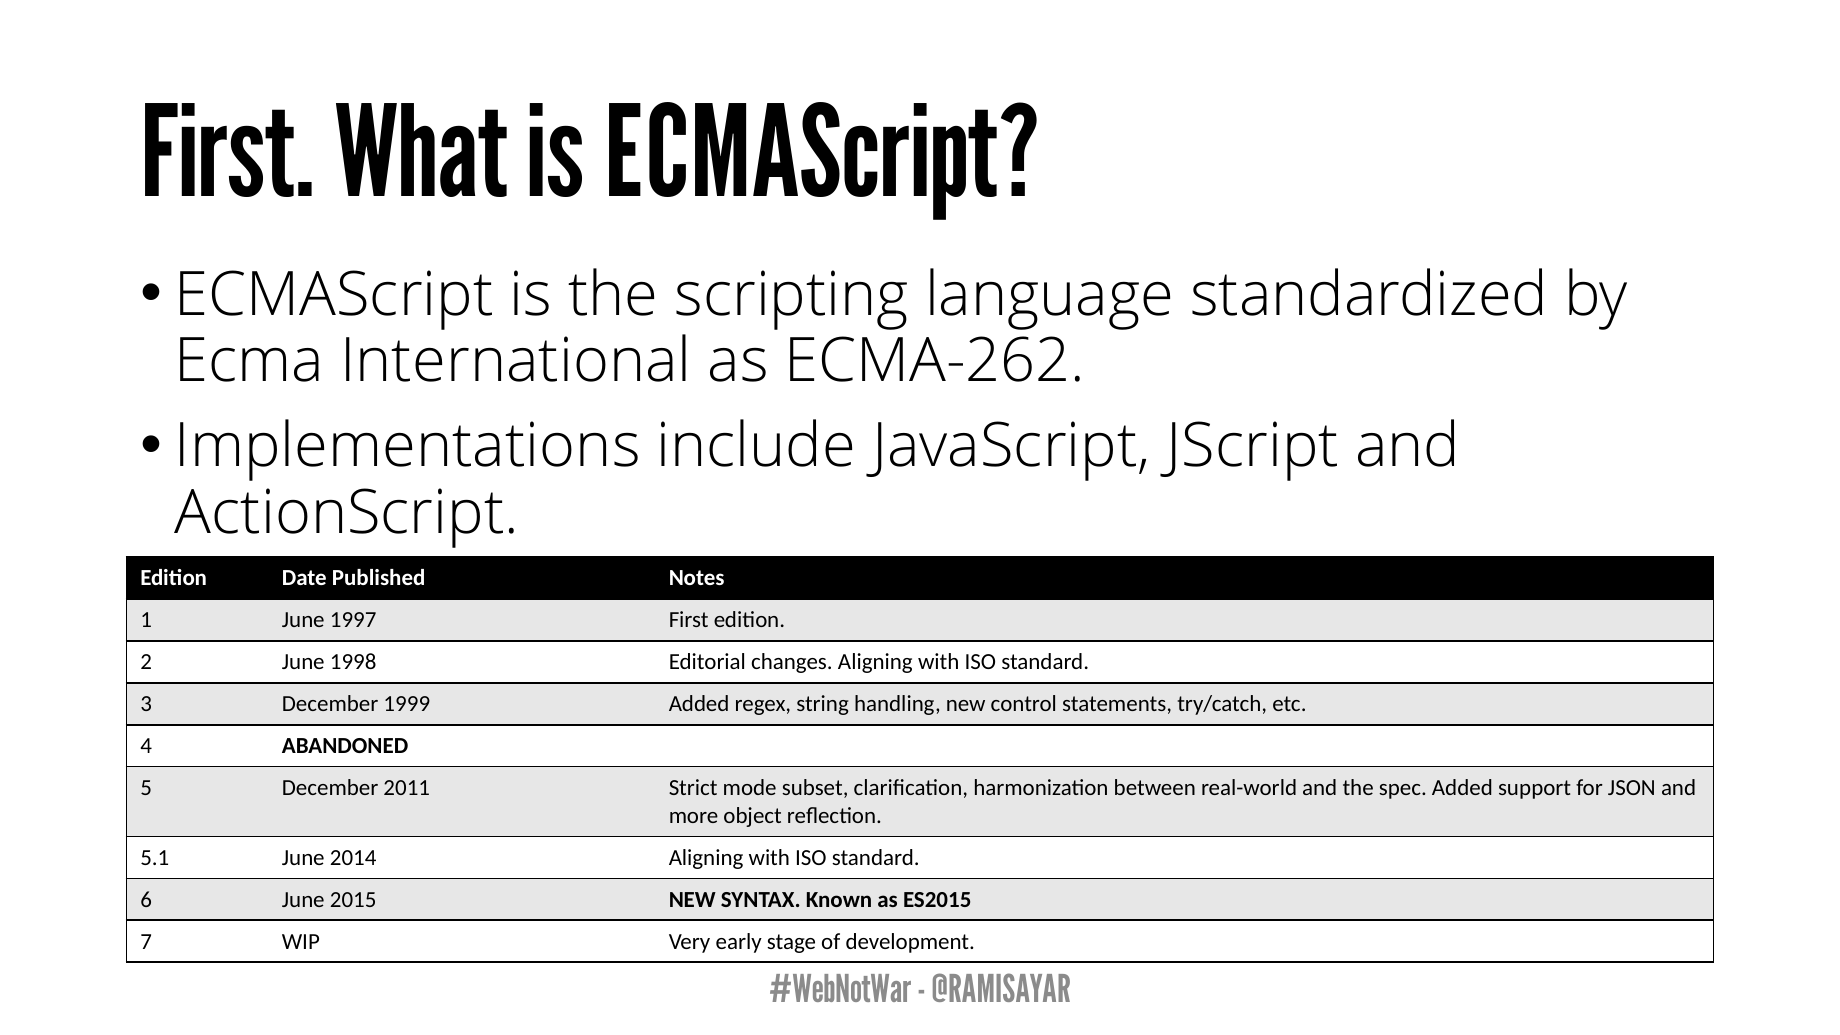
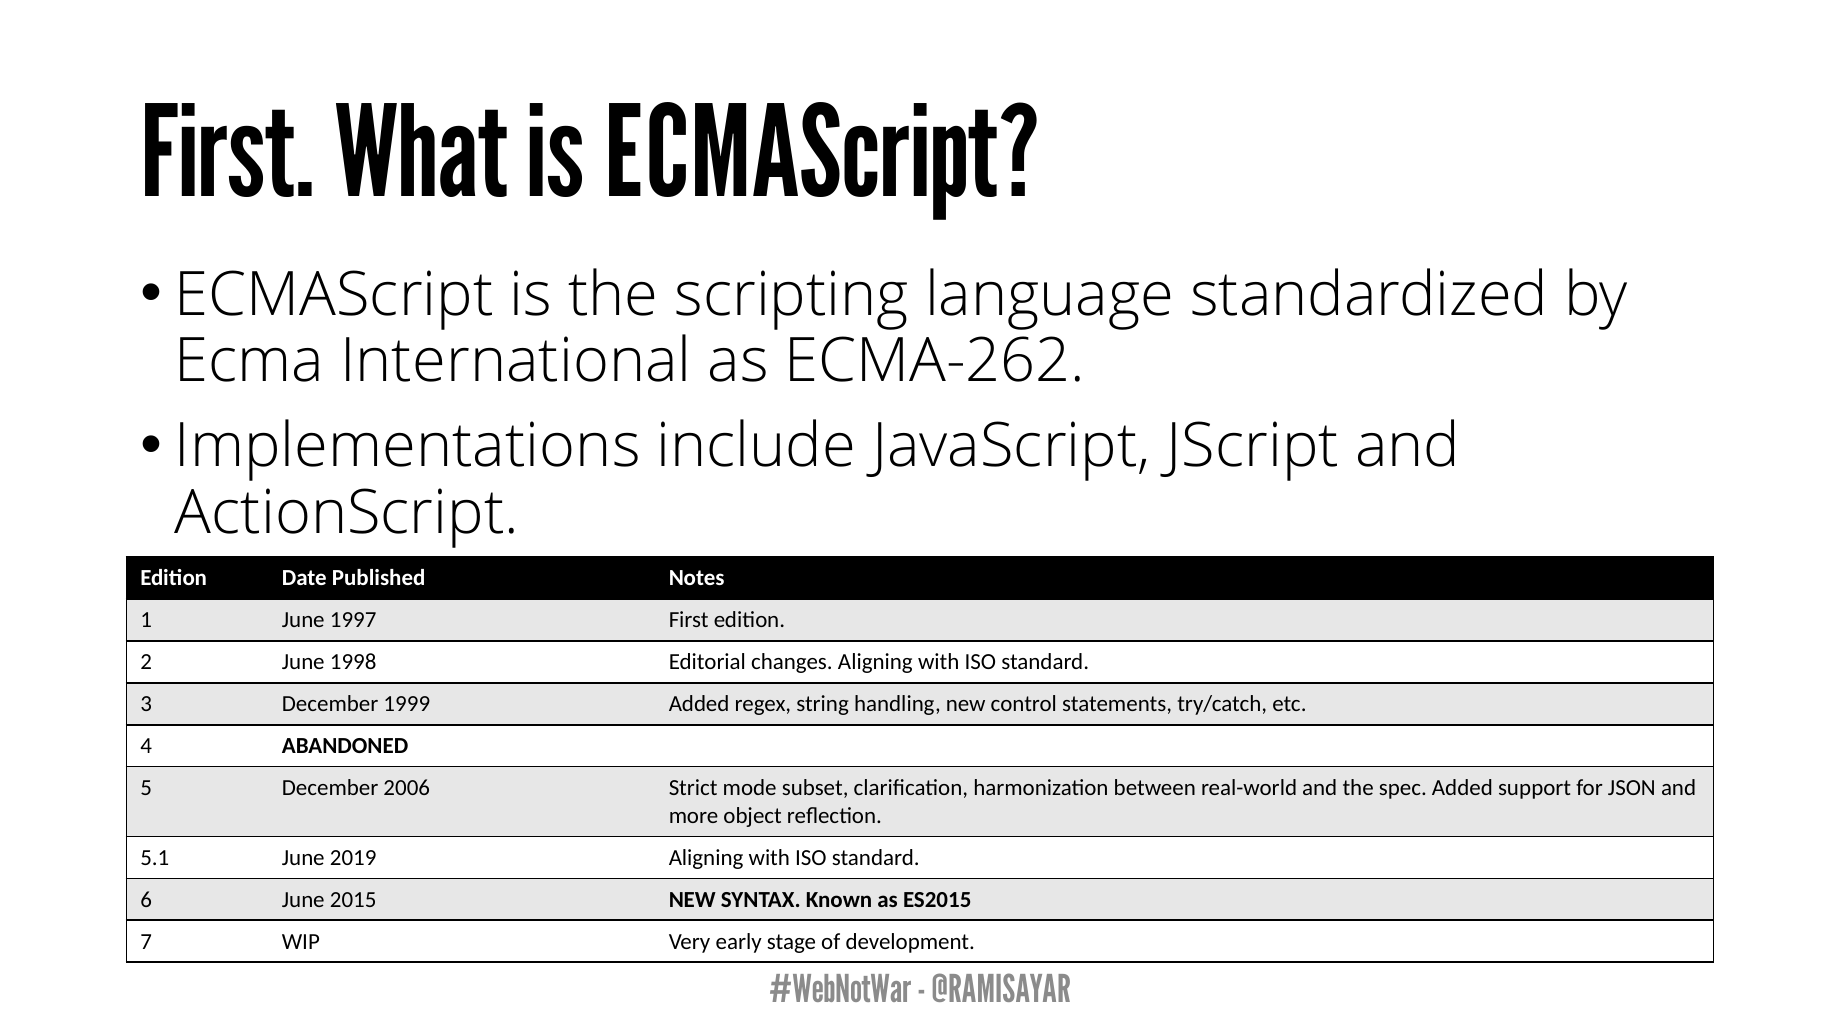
2011: 2011 -> 2006 (407, 788)
2014: 2014 -> 2019 (353, 858)
